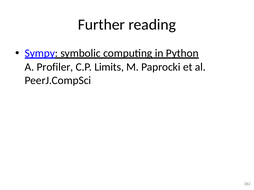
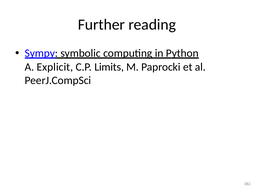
Profiler: Profiler -> Explicit (55, 67)
